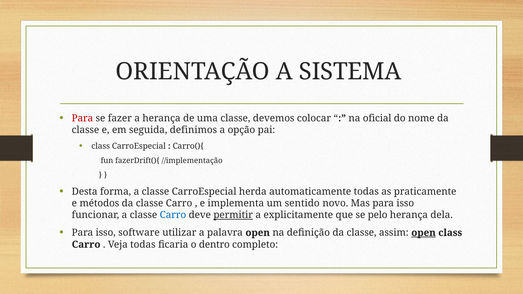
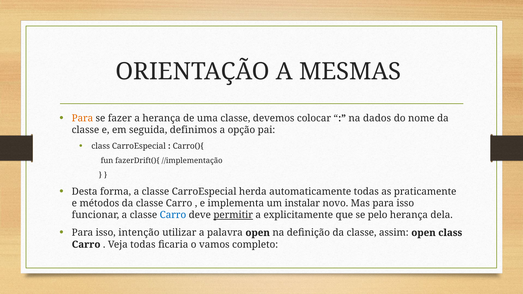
SISTEMA: SISTEMA -> MESMAS (350, 72)
Para colour: red -> orange (82, 118)
oficial: oficial -> dados (377, 118)
sentido: sentido -> instalar (302, 203)
software: software -> intenção (139, 233)
open underline: present -> none (424, 233)
dentro: dentro -> vamos (214, 245)
